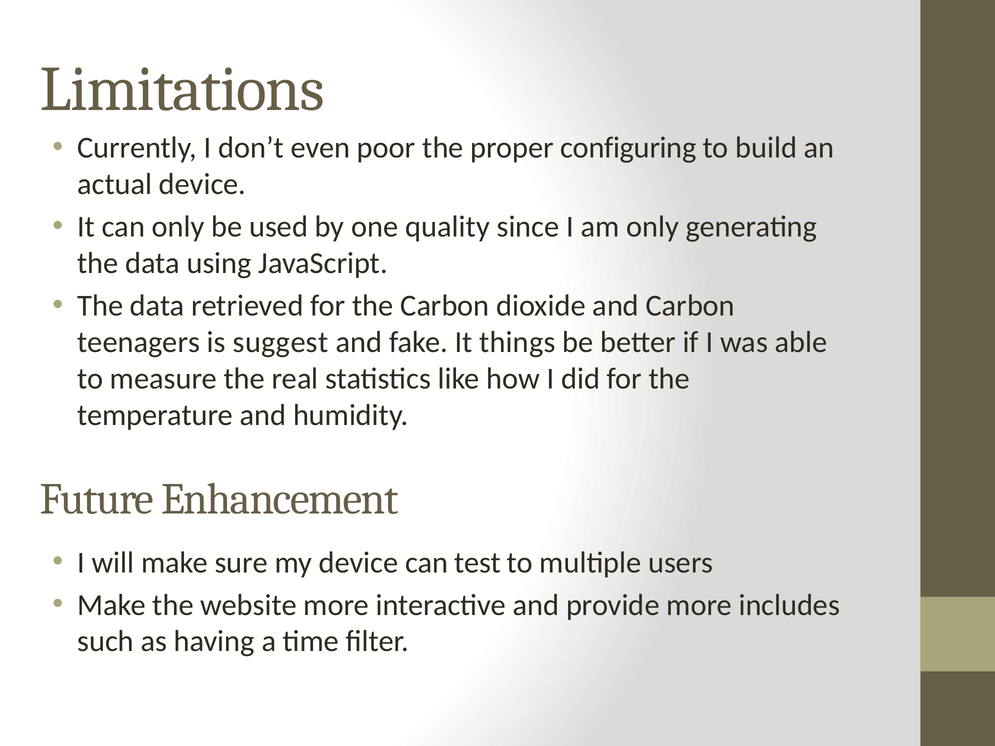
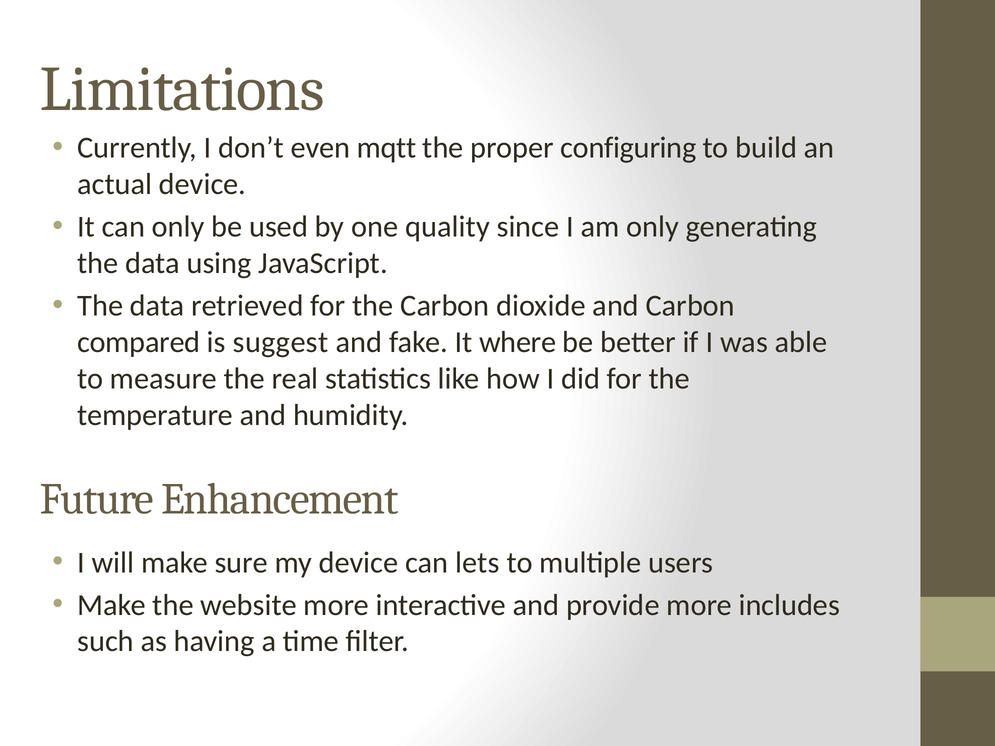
poor: poor -> mqtt (386, 148)
teenagers: teenagers -> compared (139, 342)
things: things -> where (518, 342)
test: test -> lets (477, 563)
